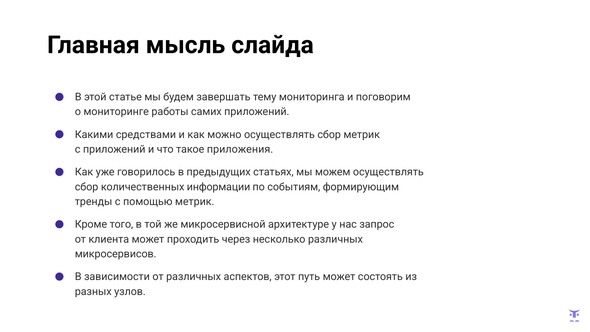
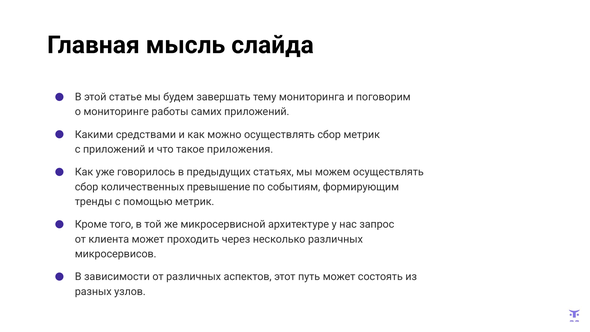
информации: информации -> превышение (219, 187)
